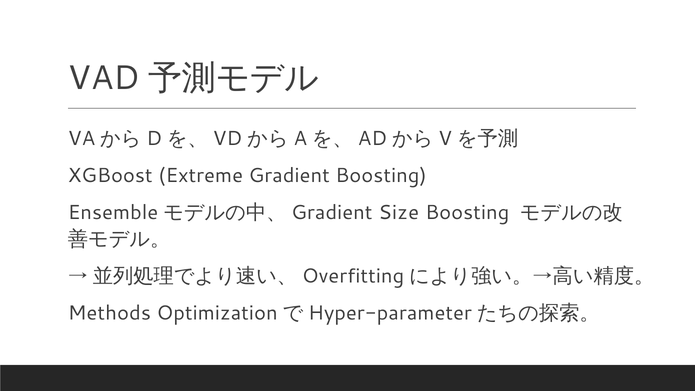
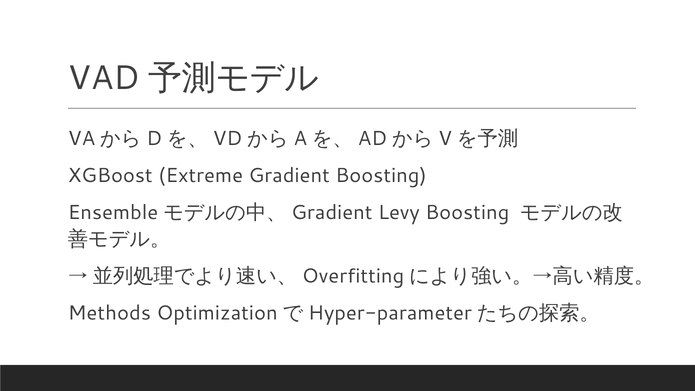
Size: Size -> Levy (399, 212)
